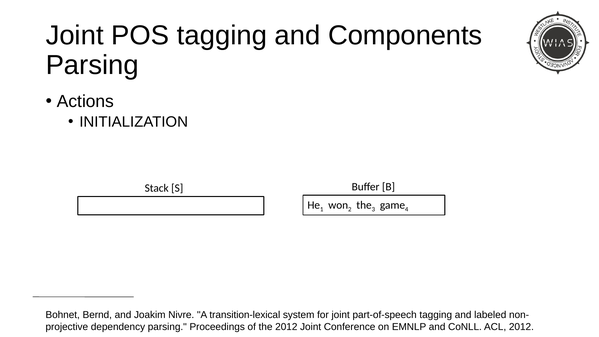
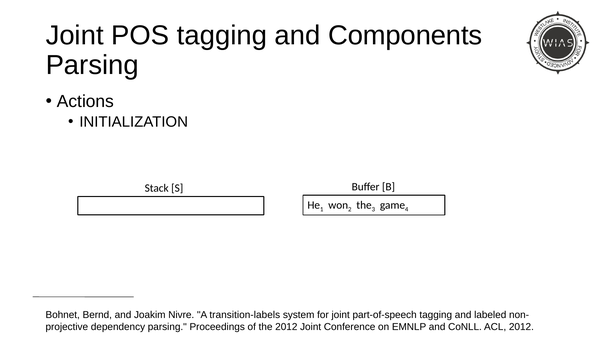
transition-lexical: transition-lexical -> transition-labels (245, 315)
